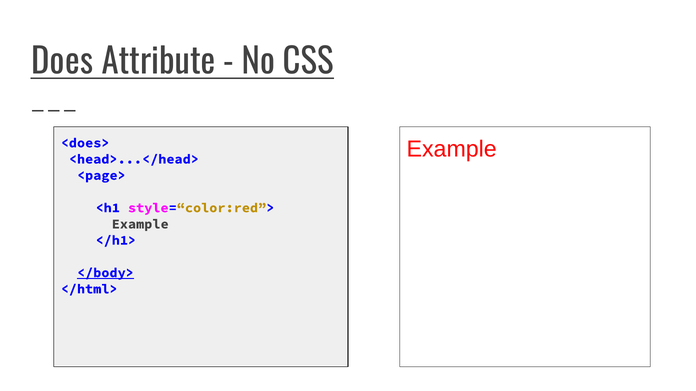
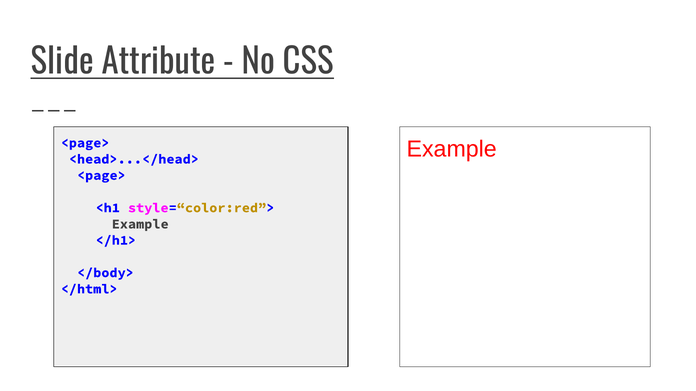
Does: Does -> Slide (62, 63)
<does>: <does> -> <page> (85, 143)
</body> underline: present -> none (105, 273)
